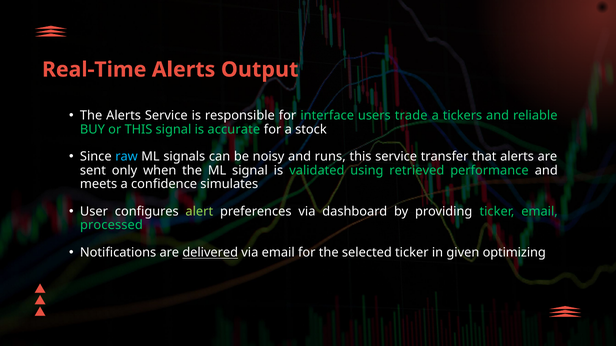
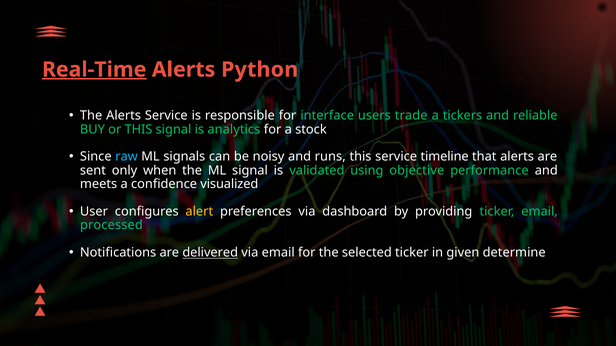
Real-Time underline: none -> present (94, 70)
Output: Output -> Python (260, 70)
accurate: accurate -> analytics (234, 129)
transfer: transfer -> timeline (445, 157)
retrieved: retrieved -> objective (417, 171)
simulates: simulates -> visualized (229, 184)
alert colour: light green -> yellow (199, 212)
optimizing: optimizing -> determine (514, 253)
